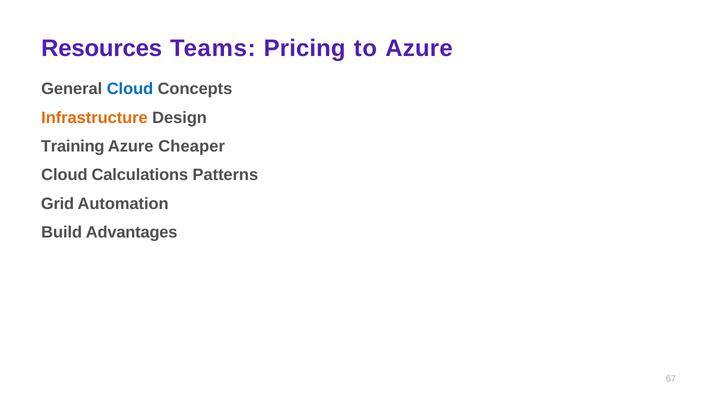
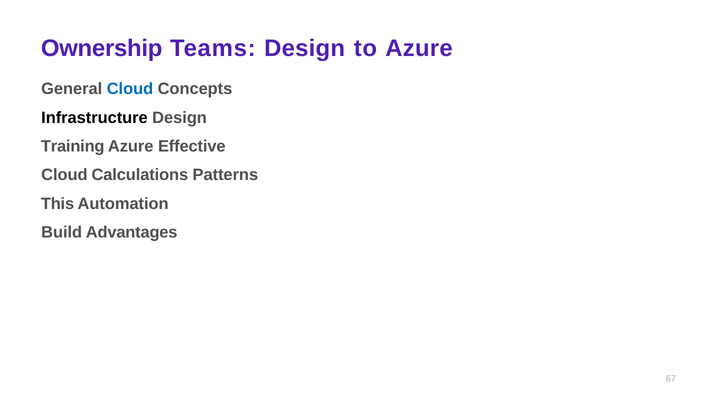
Resources: Resources -> Ownership (102, 48)
Teams Pricing: Pricing -> Design (305, 48)
Infrastructure colour: orange -> black (94, 118)
Cheaper: Cheaper -> Effective (192, 146)
Grid: Grid -> This (58, 204)
